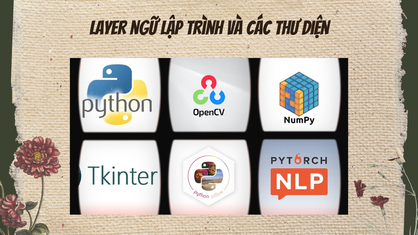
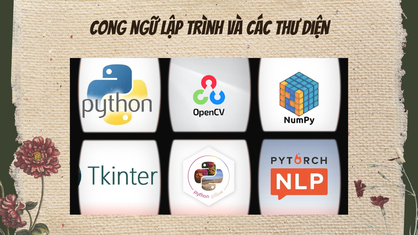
layer: layer -> cong (108, 28)
